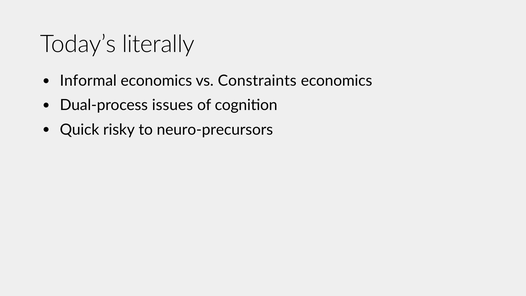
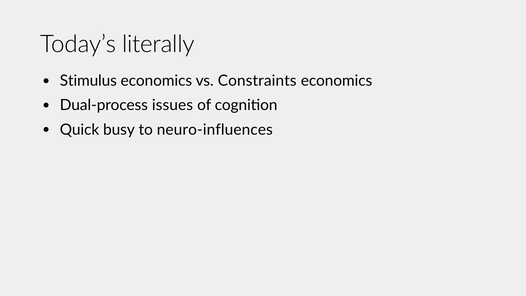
Informal: Informal -> Stimulus (88, 81)
risky: risky -> busy (119, 130)
neuro-precursors: neuro-precursors -> neuro-influences (215, 130)
